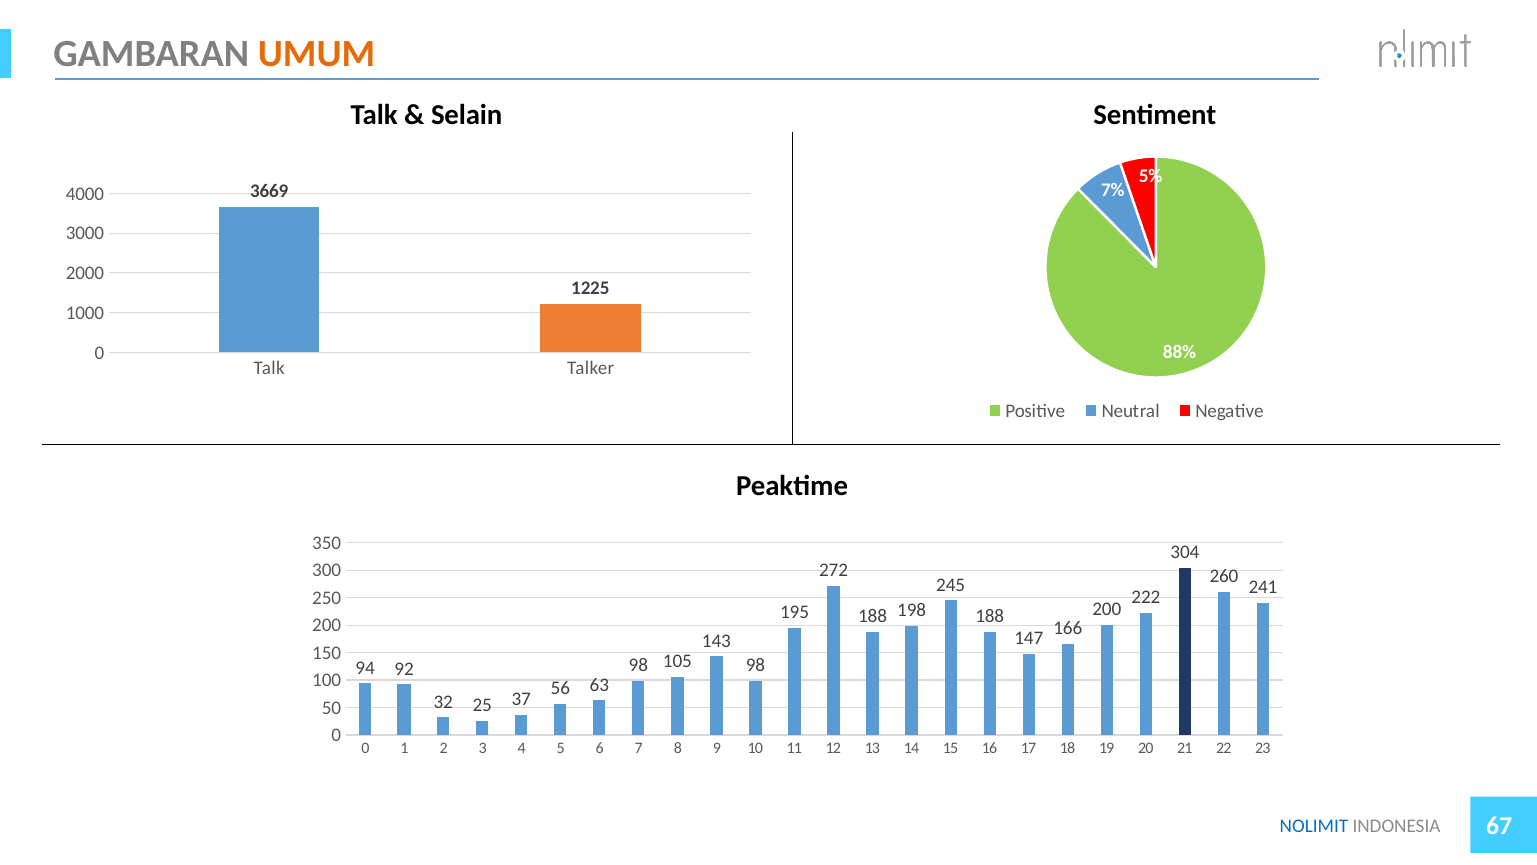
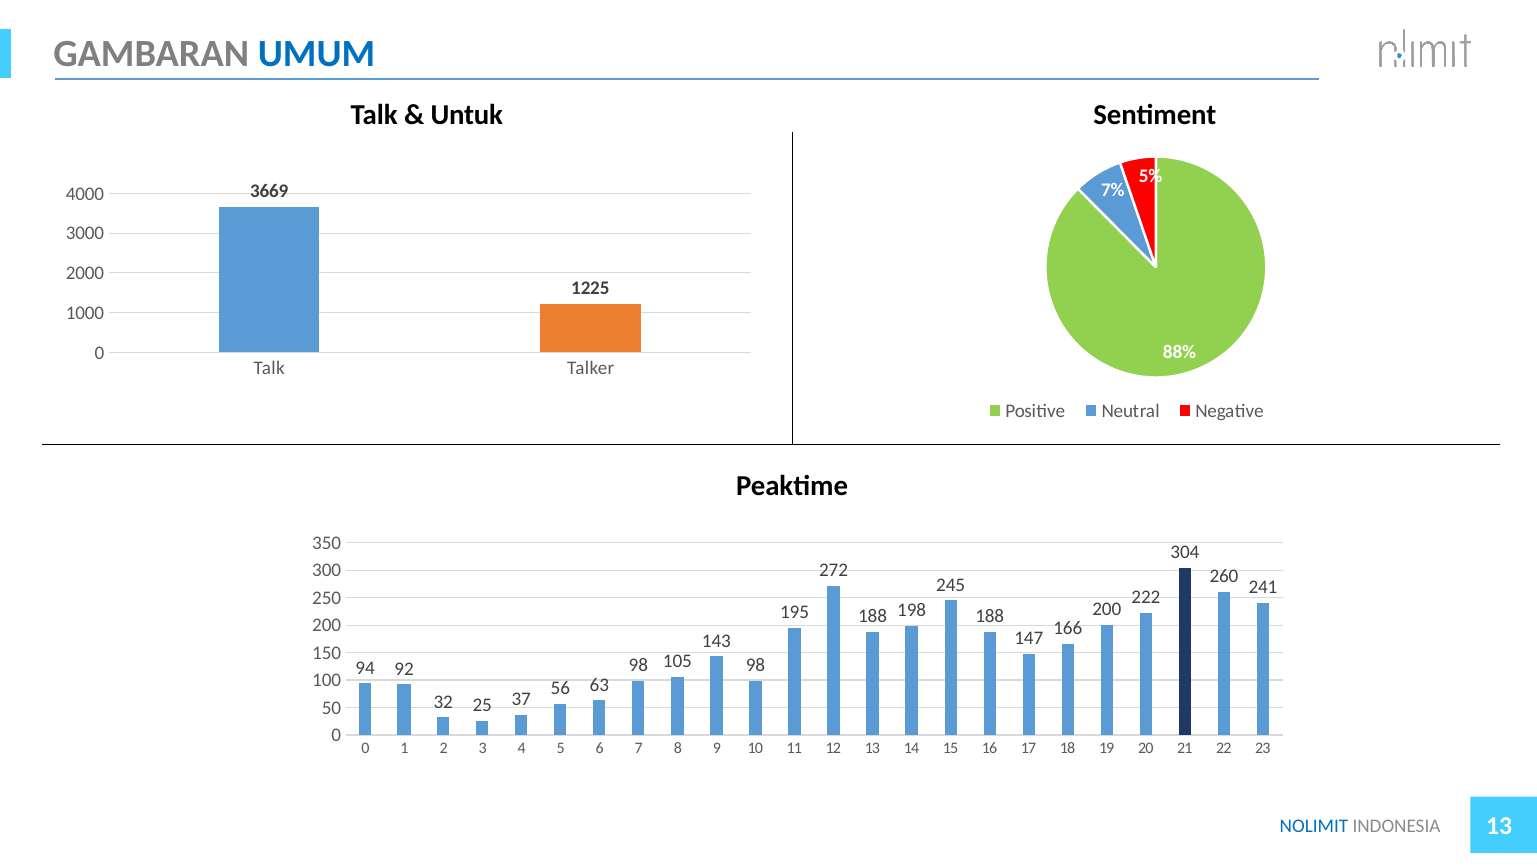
UMUM colour: orange -> blue (317, 54)
Selain: Selain -> Untuk (467, 115)
INDONESIA 67: 67 -> 13 (1499, 826)
